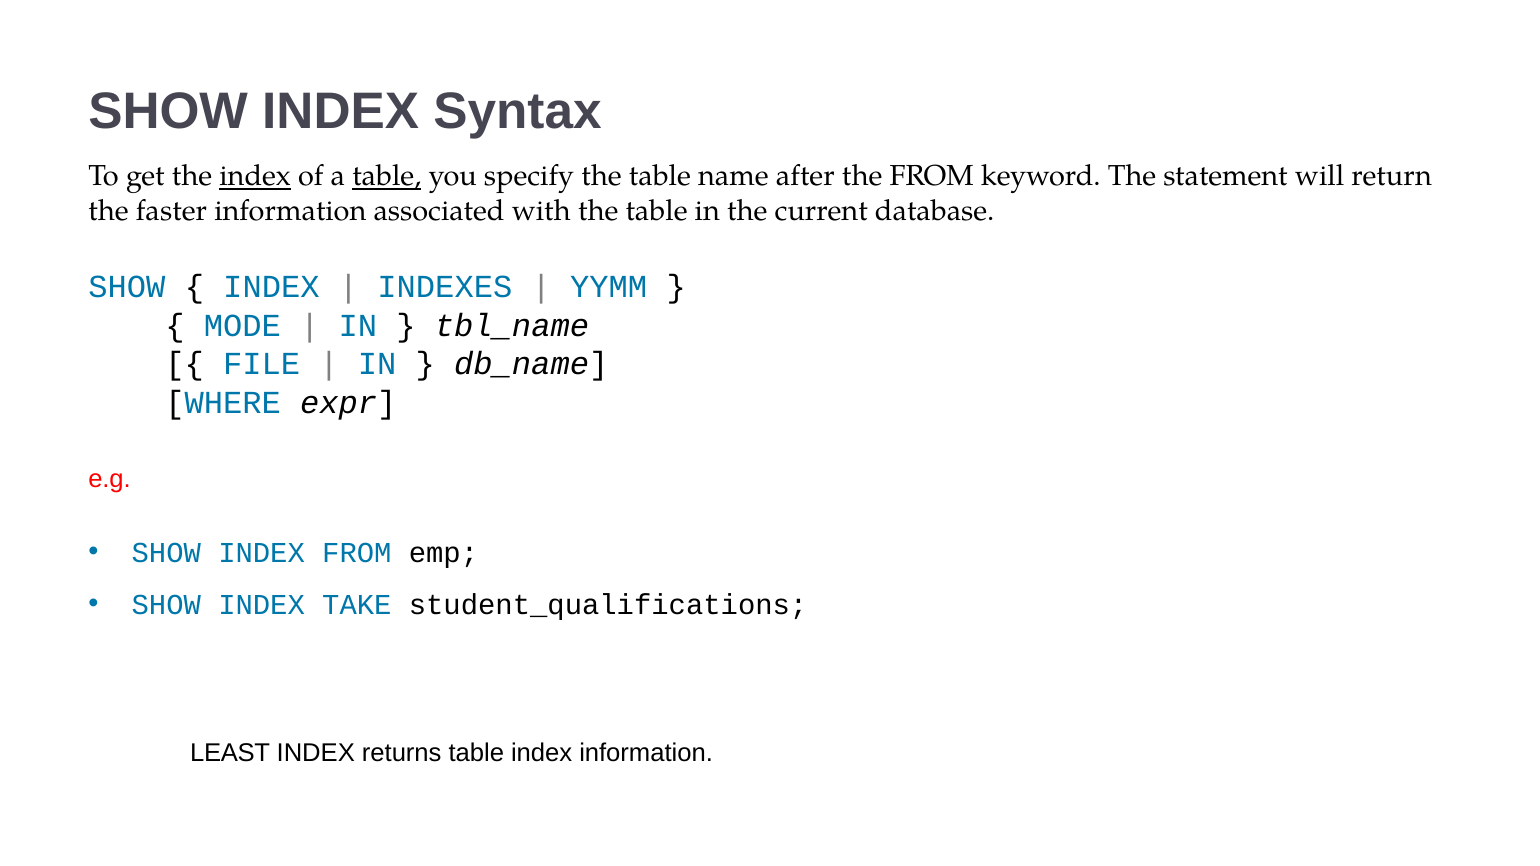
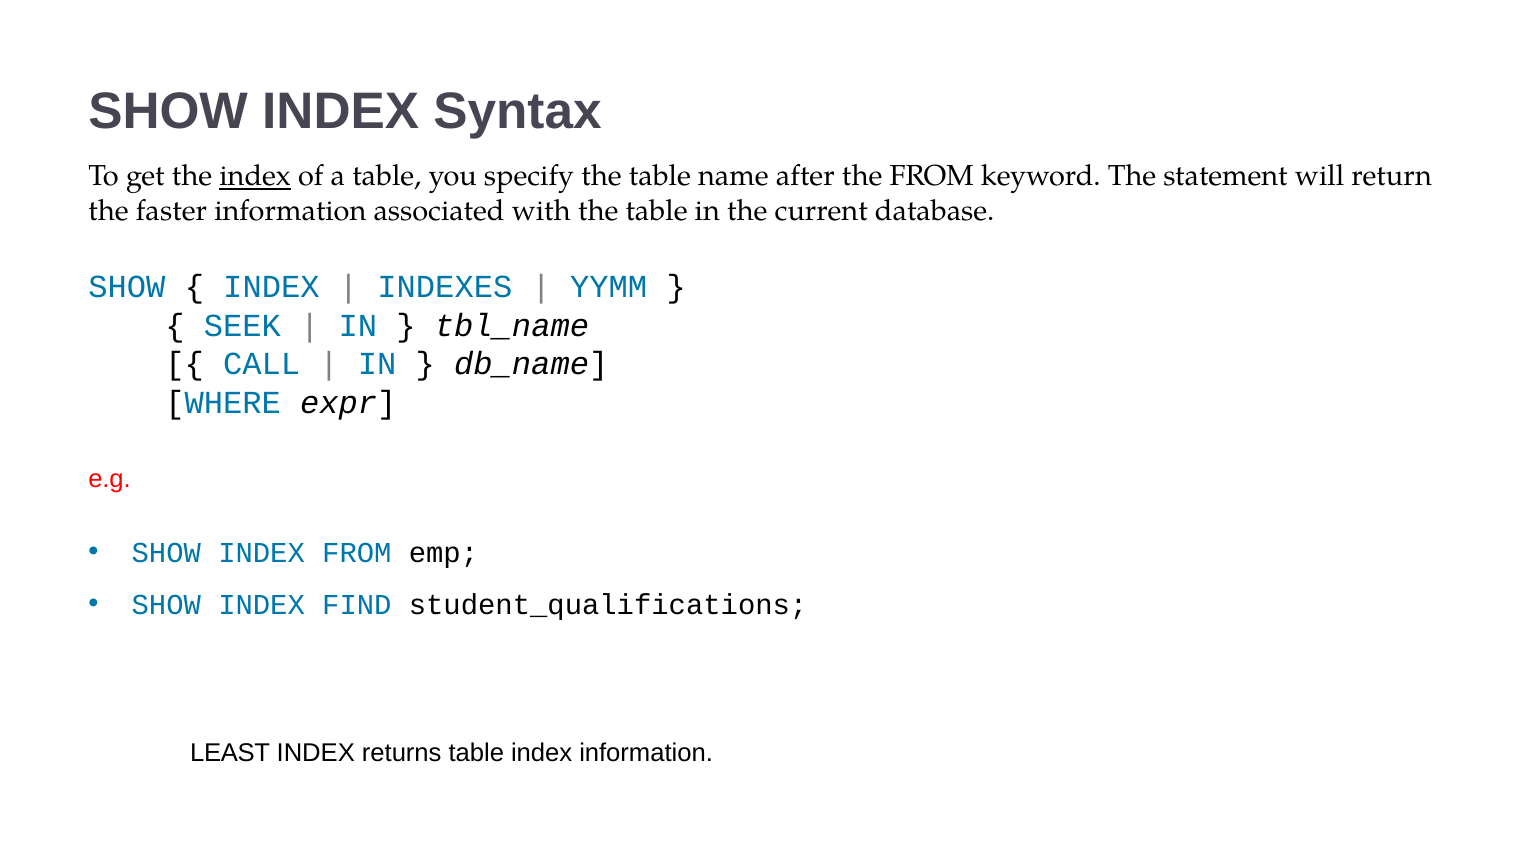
table underline: present -> none (387, 176)
MODE: MODE -> SEEK (242, 326)
FILE: FILE -> CALL (262, 364)
TAKE: TAKE -> FIND (357, 605)
